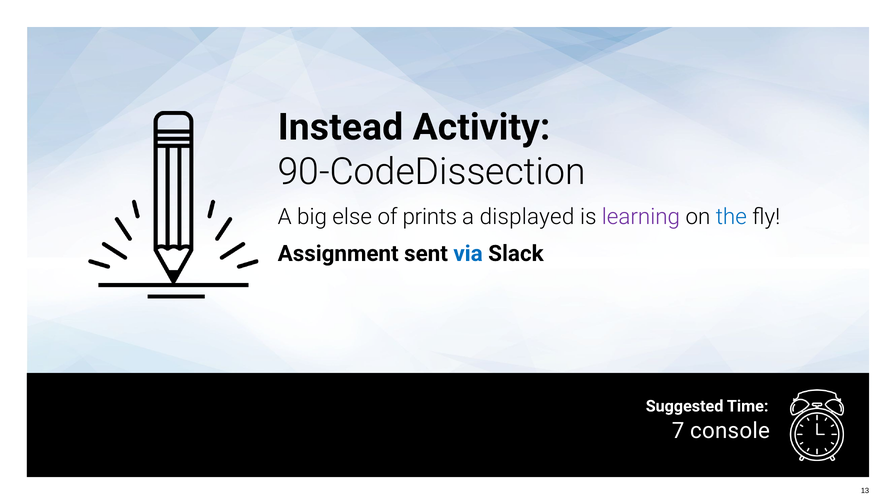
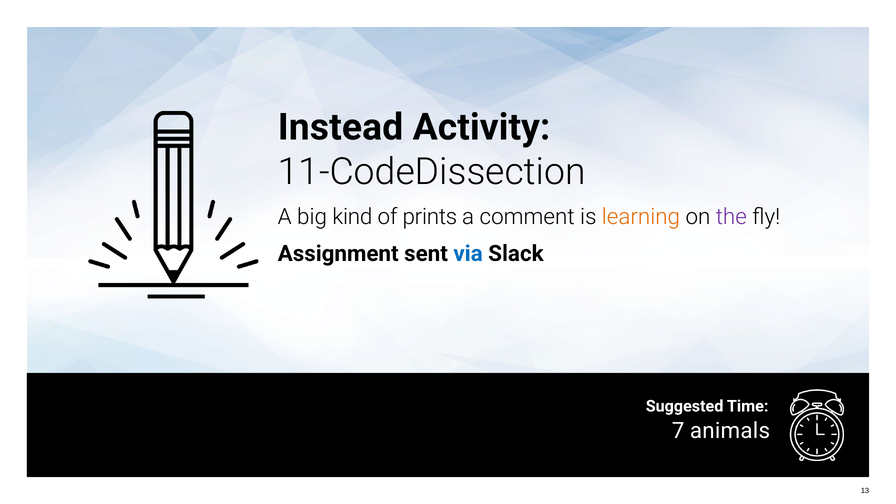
90-CodeDissection: 90-CodeDissection -> 11-CodeDissection (432, 172)
else: else -> kind (352, 217)
displayed: displayed -> comment (527, 217)
learning colour: purple -> orange (641, 217)
the colour: blue -> purple (731, 217)
console: console -> animals (730, 431)
